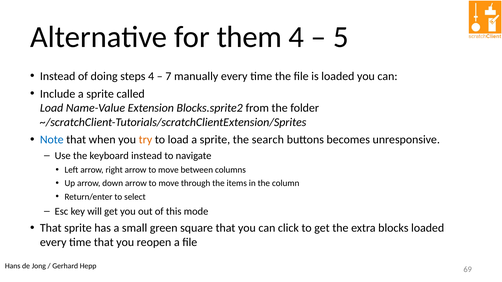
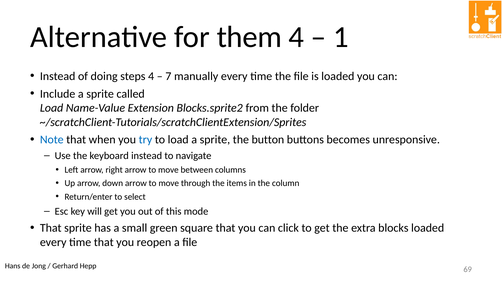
5: 5 -> 1 (341, 37)
try colour: orange -> blue (145, 140)
search: search -> button (268, 140)
